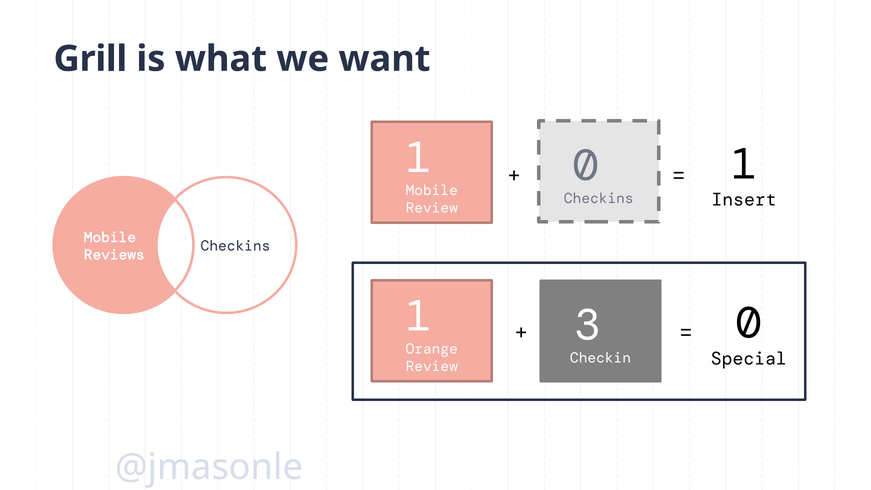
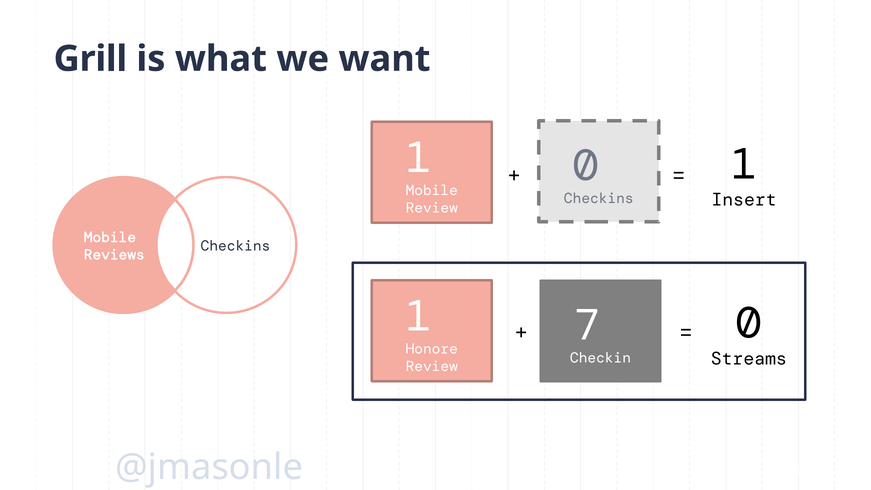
3: 3 -> 7 (587, 325)
Orange: Orange -> Honore (432, 349)
Special: Special -> Streams (749, 359)
